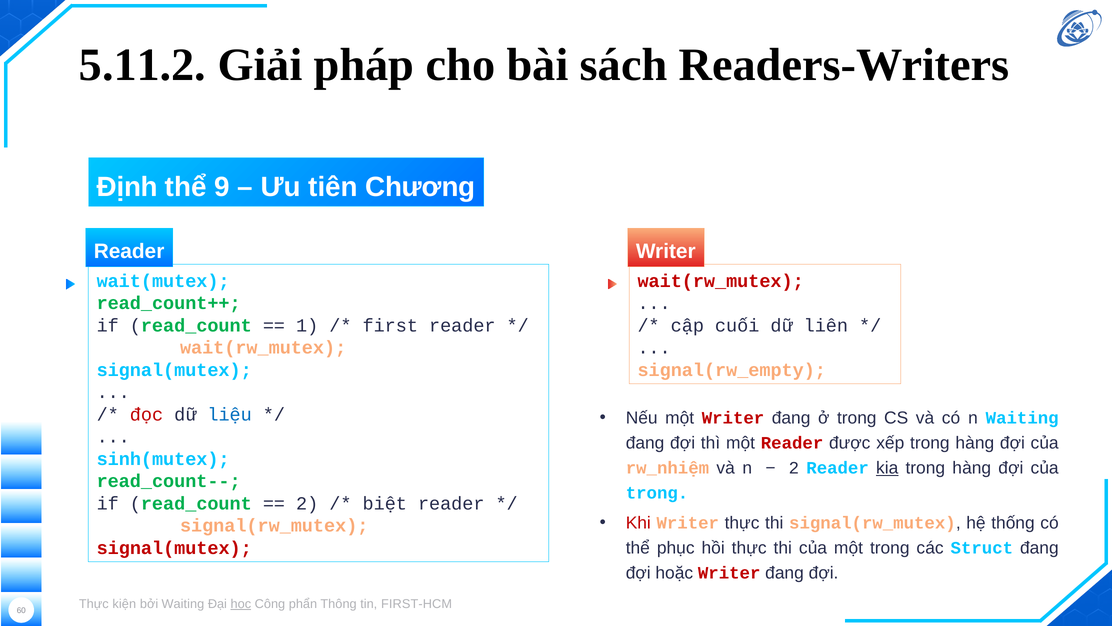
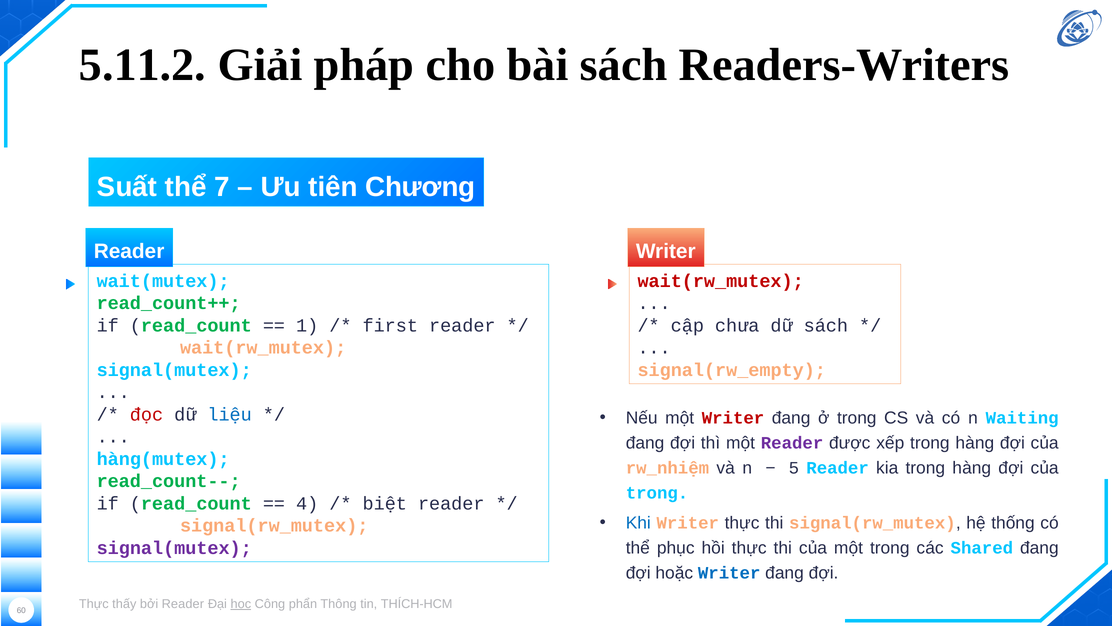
Định: Định -> Suất (127, 187)
9: 9 -> 7 (222, 187)
cuối: cuối -> chưa (737, 325)
dữ liên: liên -> sách (826, 325)
Reader colour: red -> purple (792, 443)
sinh(mutex: sinh(mutex -> hàng(mutex (163, 459)
2: 2 -> 5 (794, 468)
kia underline: present -> none (887, 468)
2: 2 -> 4 (307, 503)
Khi colour: red -> blue (638, 522)
Struct: Struct -> Shared (982, 547)
signal(mutex colour: red -> purple (174, 547)
Writer colour: red -> blue (729, 572)
kiện: kiện -> thấy (124, 603)
bởi Waiting: Waiting -> Reader (183, 603)
FIRST-HCM: FIRST-HCM -> THÍCH-HCM (417, 603)
